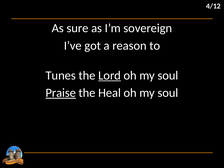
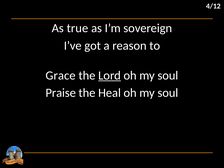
sure: sure -> true (77, 28)
Tunes: Tunes -> Grace (61, 75)
Praise underline: present -> none (61, 93)
